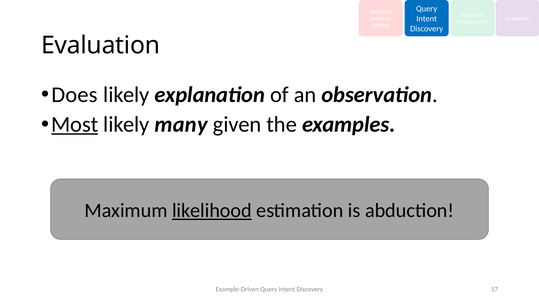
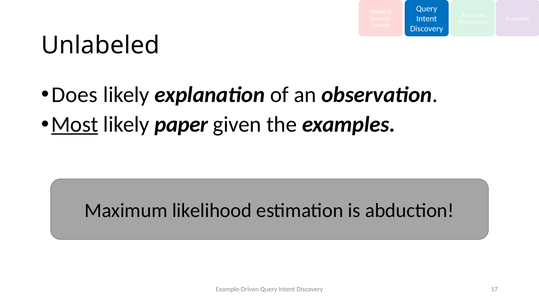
Evaluation: Evaluation -> Unlabeled (100, 45)
many: many -> paper (181, 125)
likelihood underline: present -> none (212, 211)
